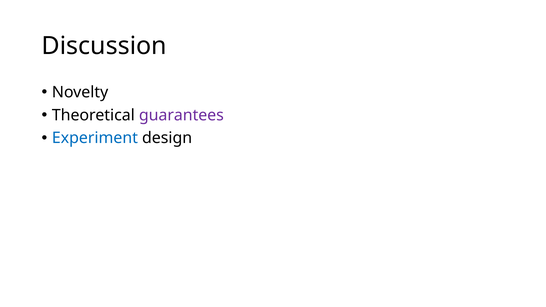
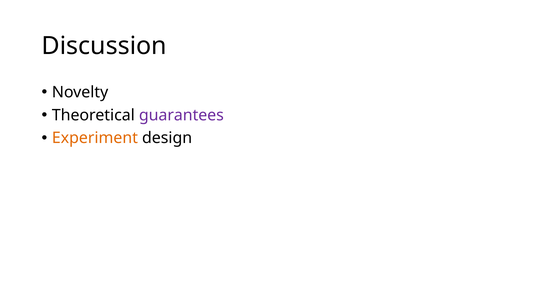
Experiment colour: blue -> orange (95, 138)
